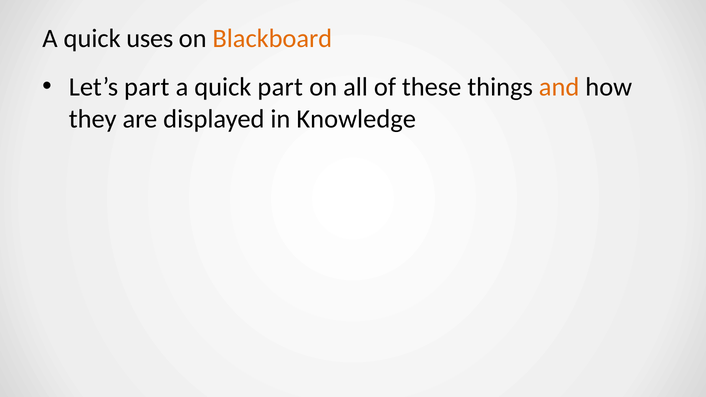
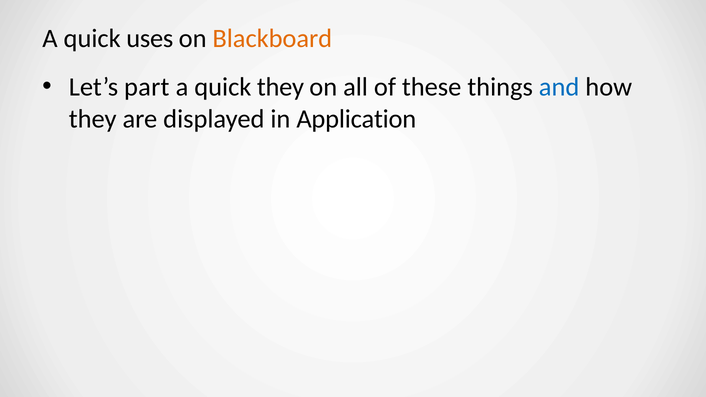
quick part: part -> they (280, 87)
and colour: orange -> blue (559, 87)
Knowledge: Knowledge -> Application (356, 119)
